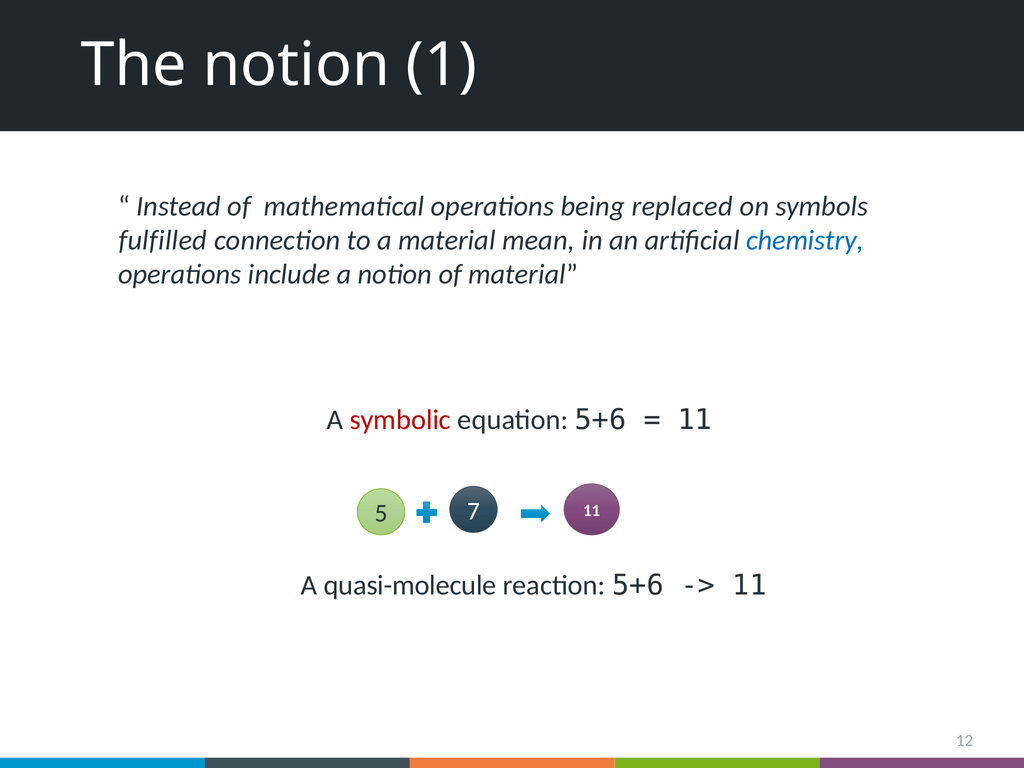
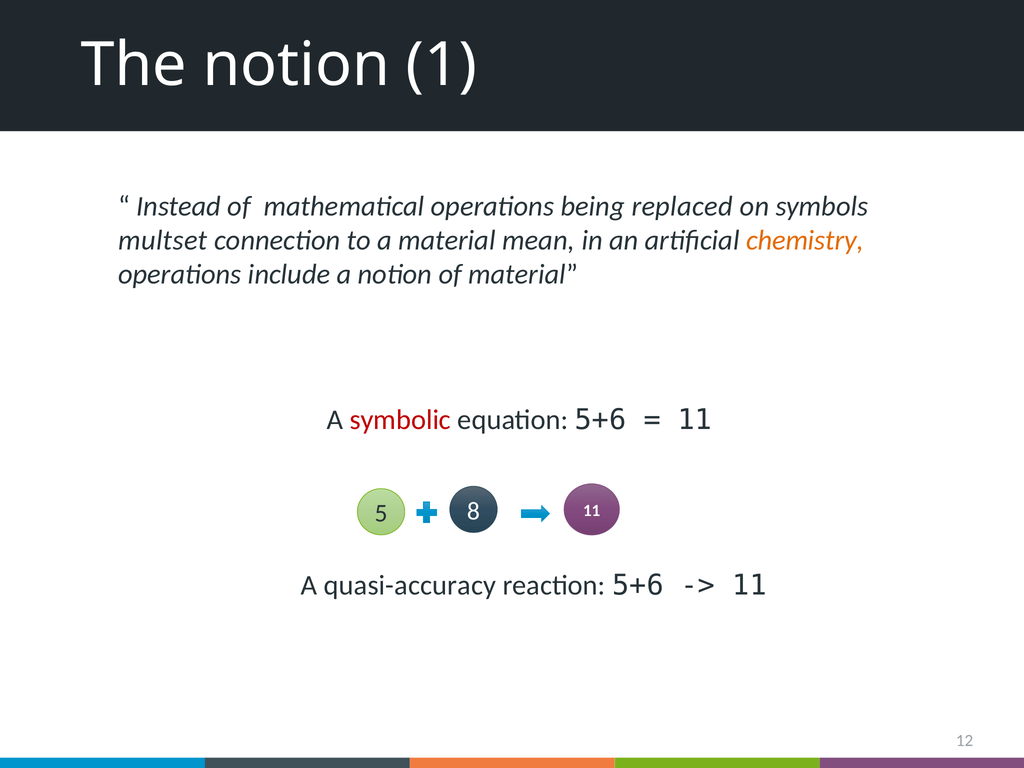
fulfilled: fulfilled -> multset (163, 240)
chemistry colour: blue -> orange (805, 240)
7: 7 -> 8 (473, 511)
quasi-molecule: quasi-molecule -> quasi-accuracy (410, 586)
